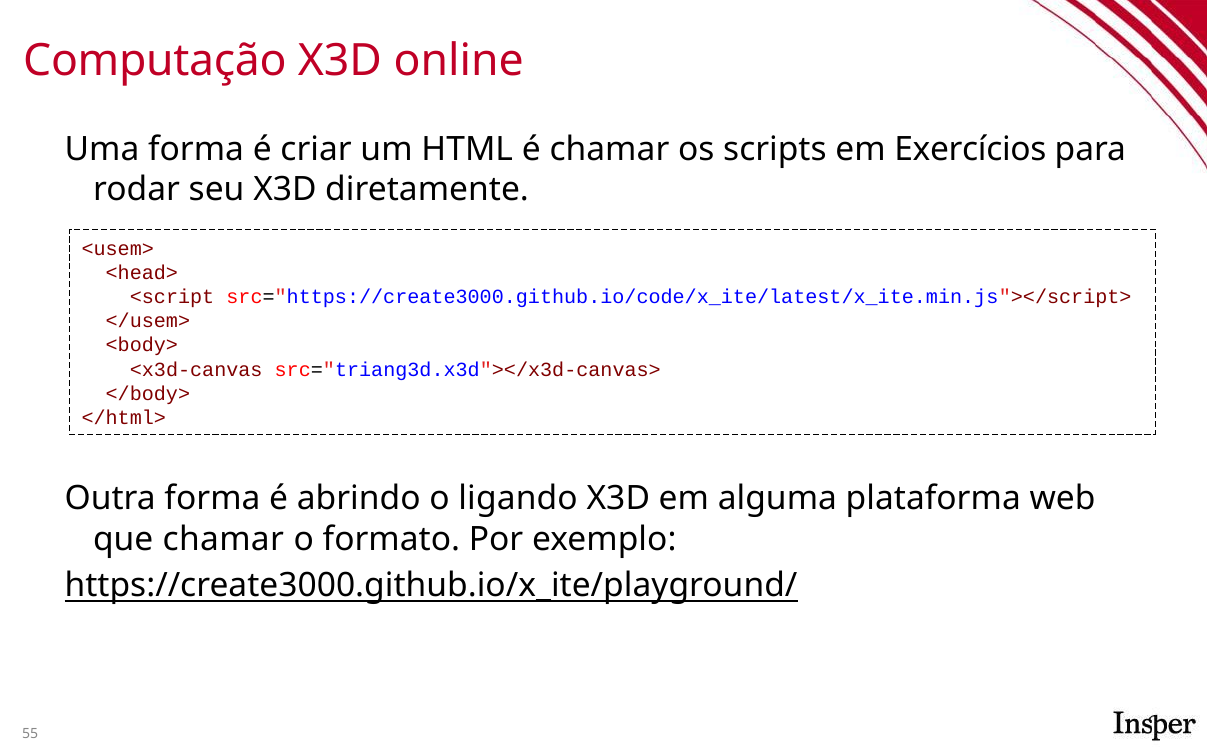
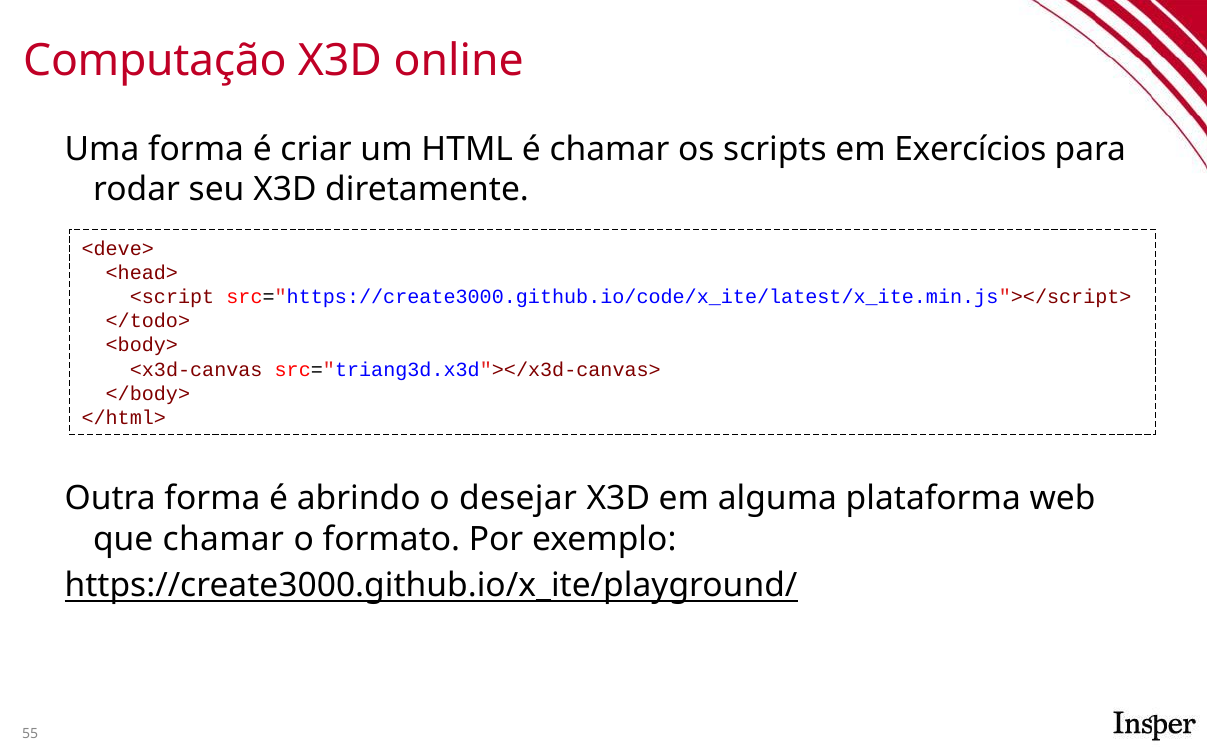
<usem>: <usem> -> <deve> (118, 249)
</usem>: </usem> -> </todo> (148, 321)
ligando: ligando -> desejar (518, 499)
